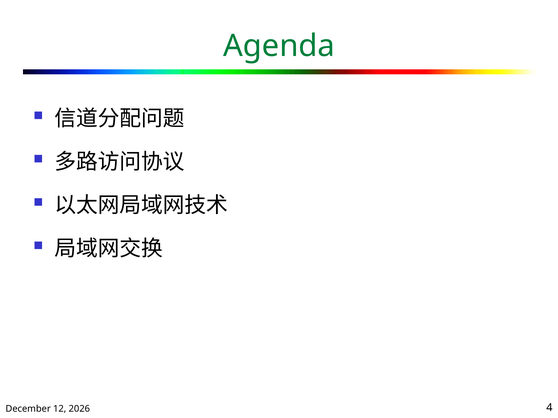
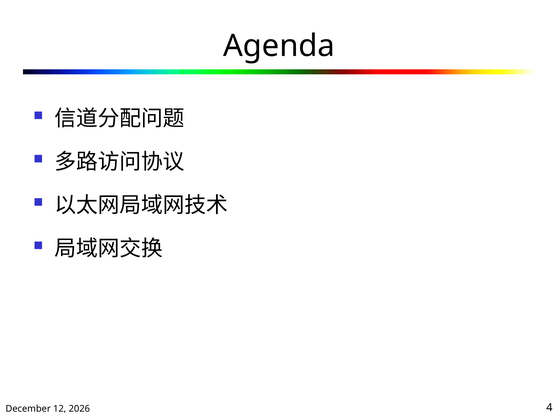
Agenda colour: green -> black (279, 46)
